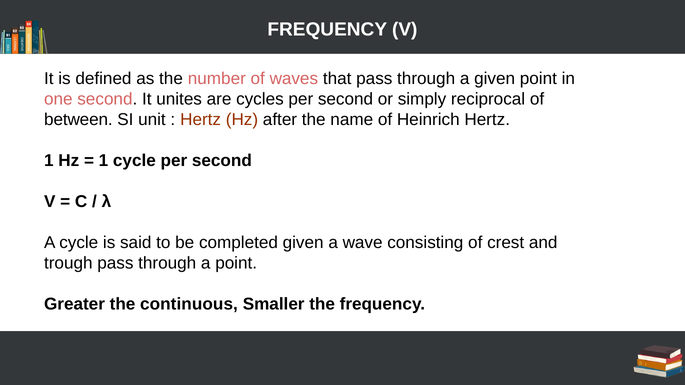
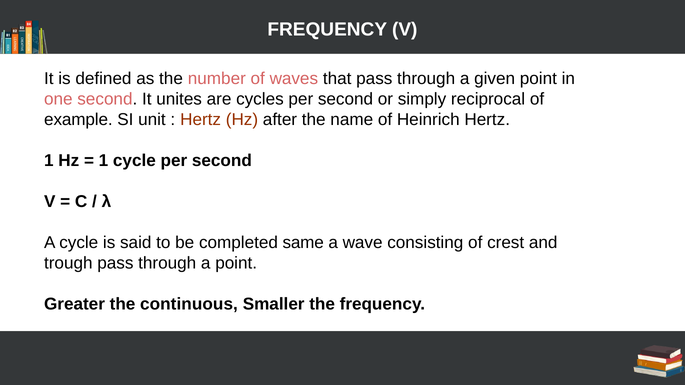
between: between -> example (78, 120)
completed given: given -> same (303, 243)
